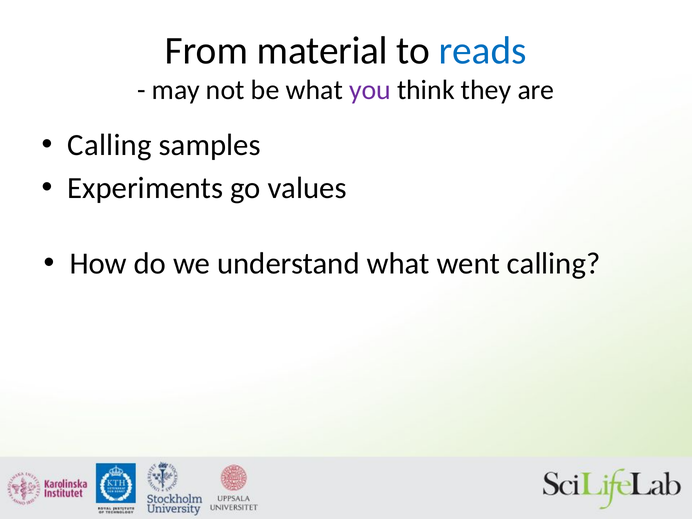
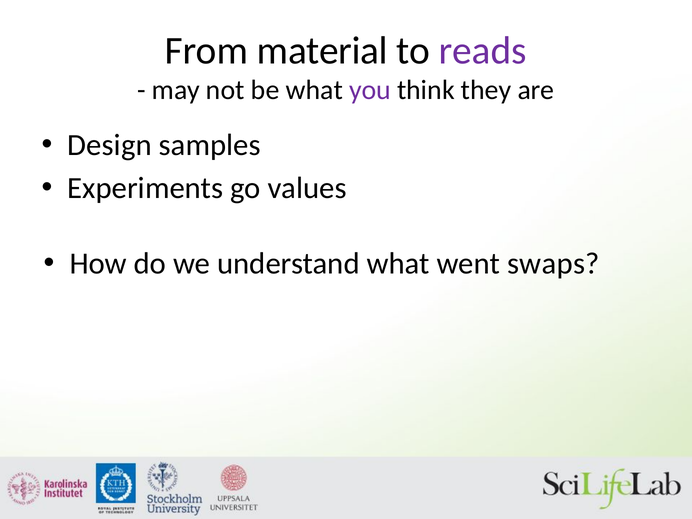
reads colour: blue -> purple (483, 51)
Calling: Calling -> Design (110, 145)
went calling: calling -> swaps (553, 264)
